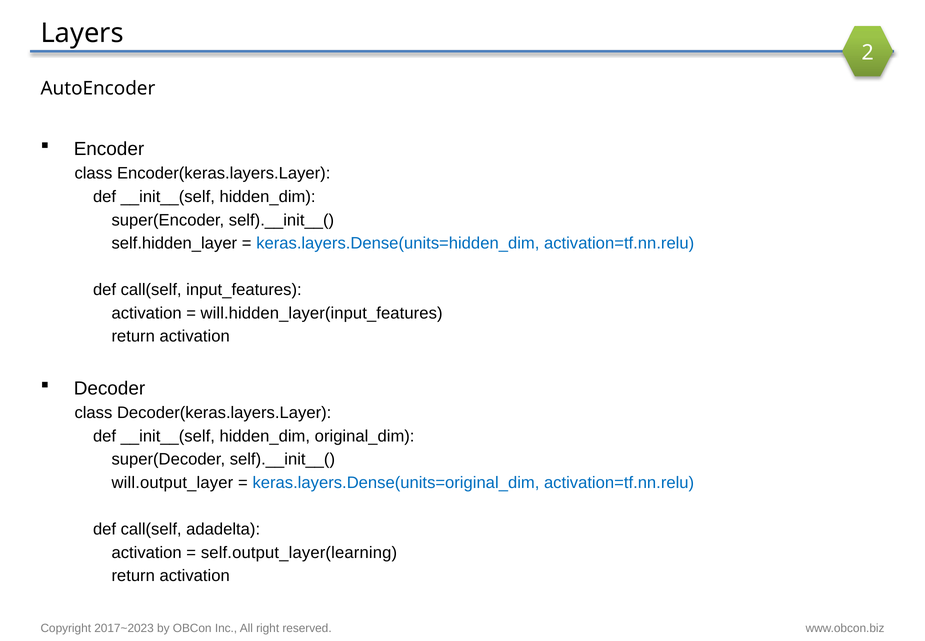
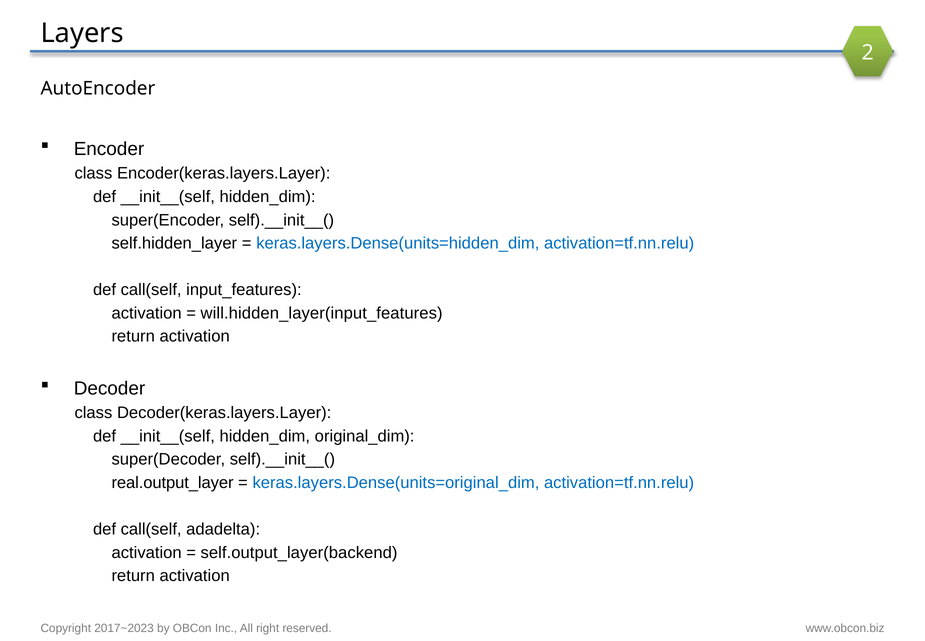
will.output_layer: will.output_layer -> real.output_layer (173, 482)
self.output_layer(learning: self.output_layer(learning -> self.output_layer(backend (299, 552)
